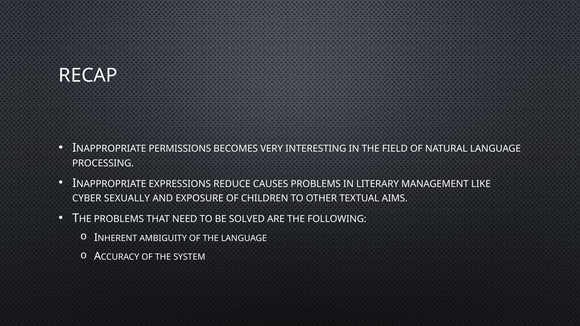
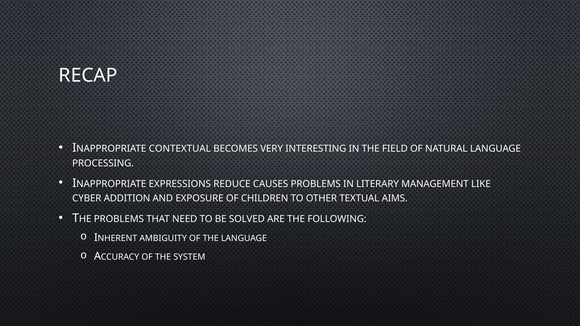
PERMISSIONS: PERMISSIONS -> CONTEXTUAL (180, 149)
SEXUALLY: SEXUALLY -> ADDITION (127, 198)
